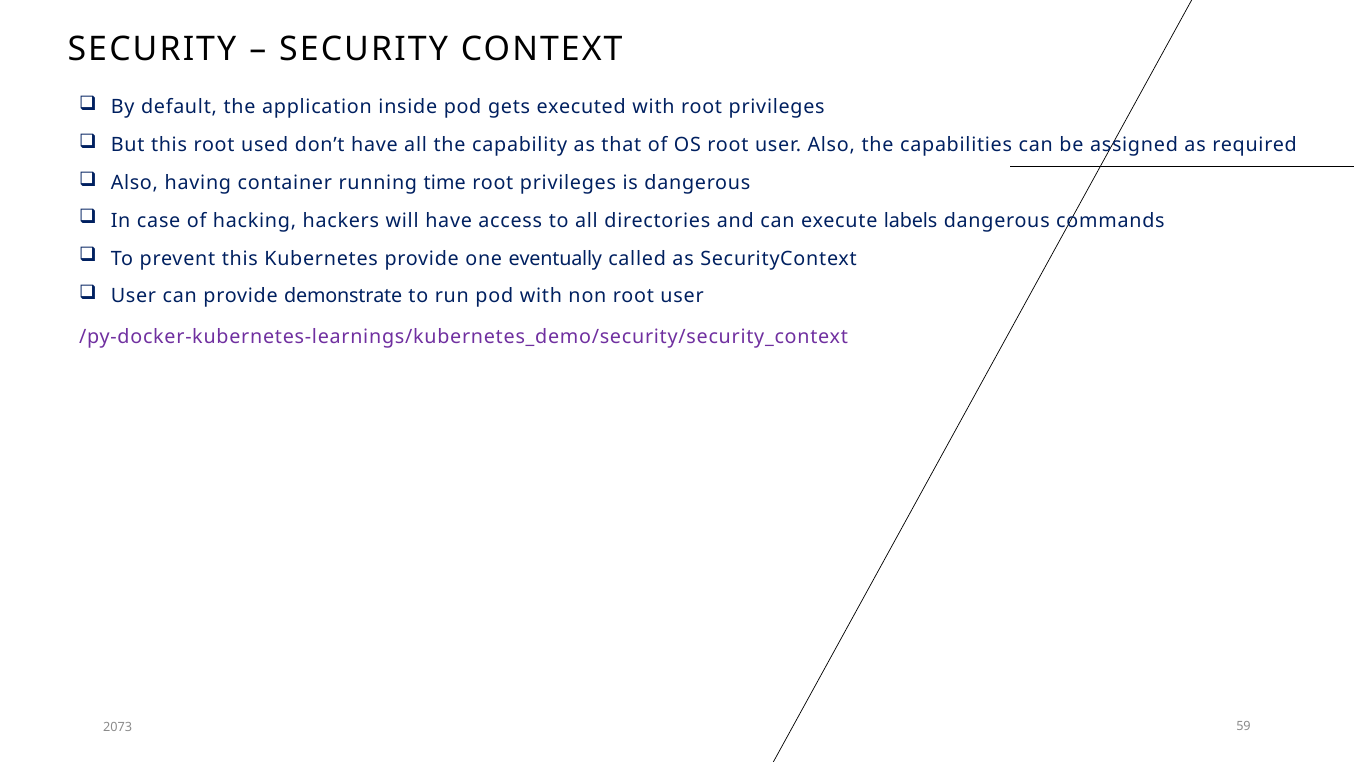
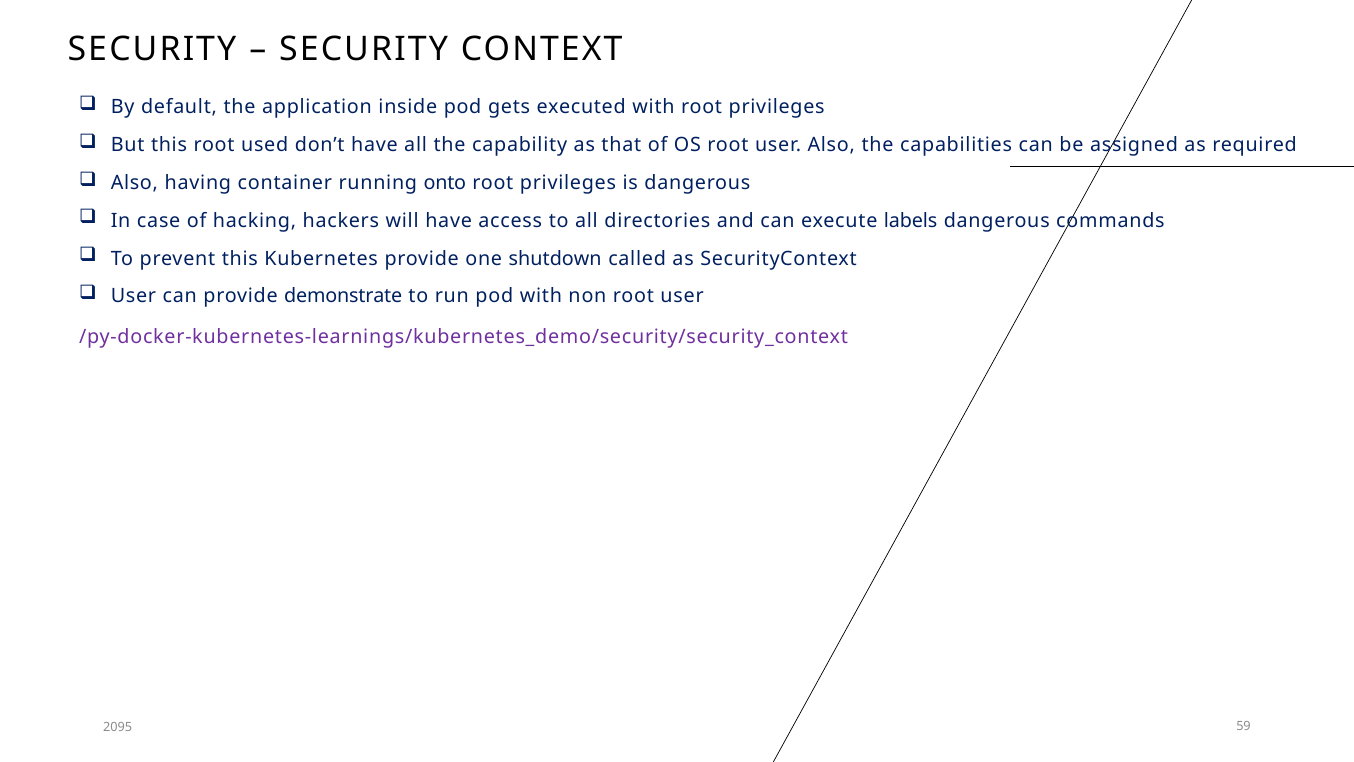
time: time -> onto (445, 183)
eventually: eventually -> shutdown (555, 258)
2073: 2073 -> 2095 (118, 727)
